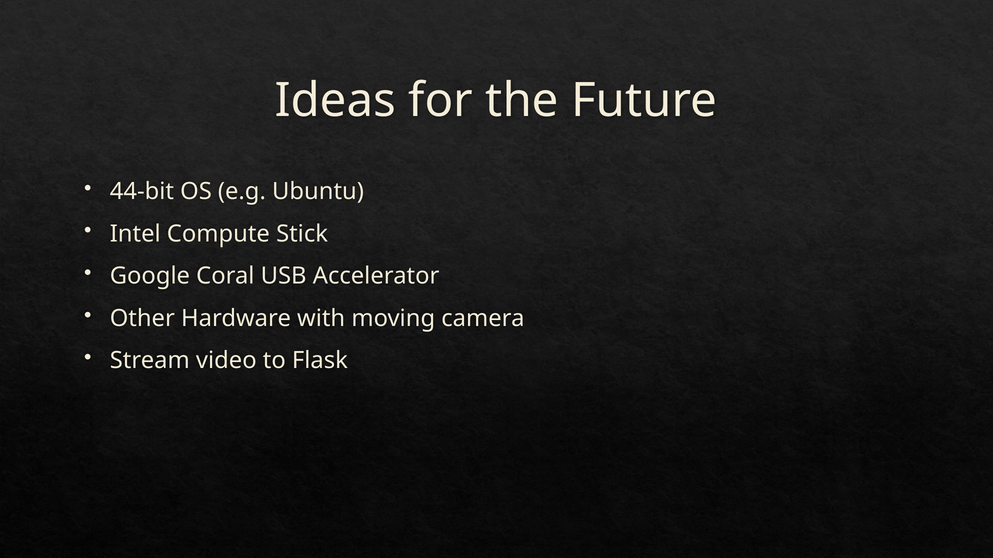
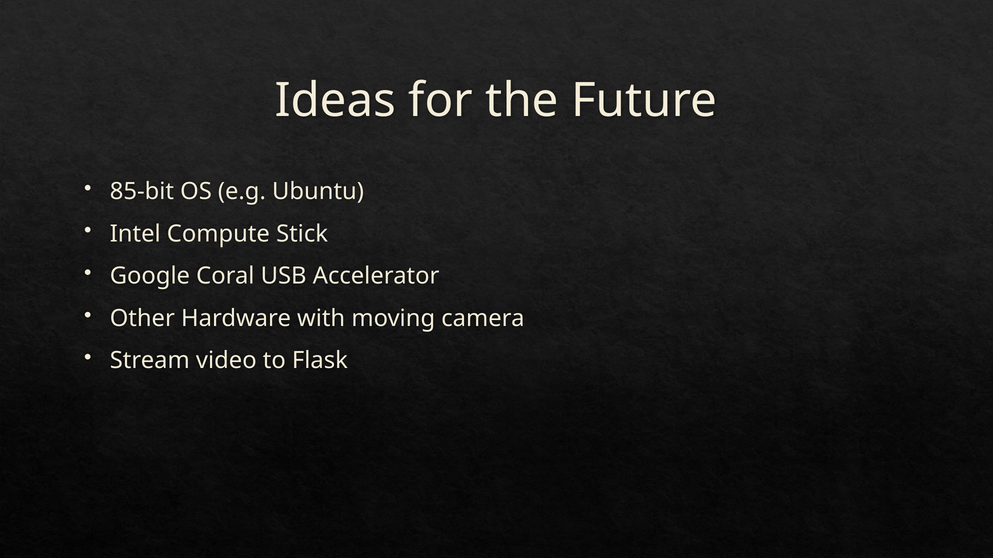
44-bit: 44-bit -> 85-bit (142, 192)
